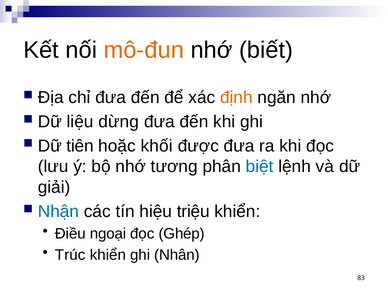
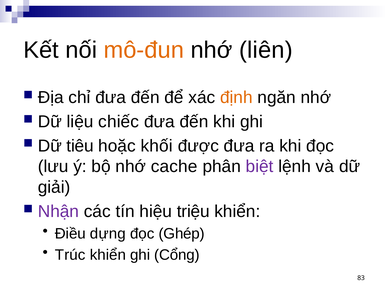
biết: biết -> liên (266, 50)
dừng: dừng -> chiếc (119, 122)
tiên: tiên -> tiêu (80, 146)
tương: tương -> cache (174, 167)
biệt colour: blue -> purple (260, 167)
Nhận colour: blue -> purple (58, 211)
ngoại: ngoại -> dựng (108, 234)
Nhân: Nhân -> Cổng (177, 255)
